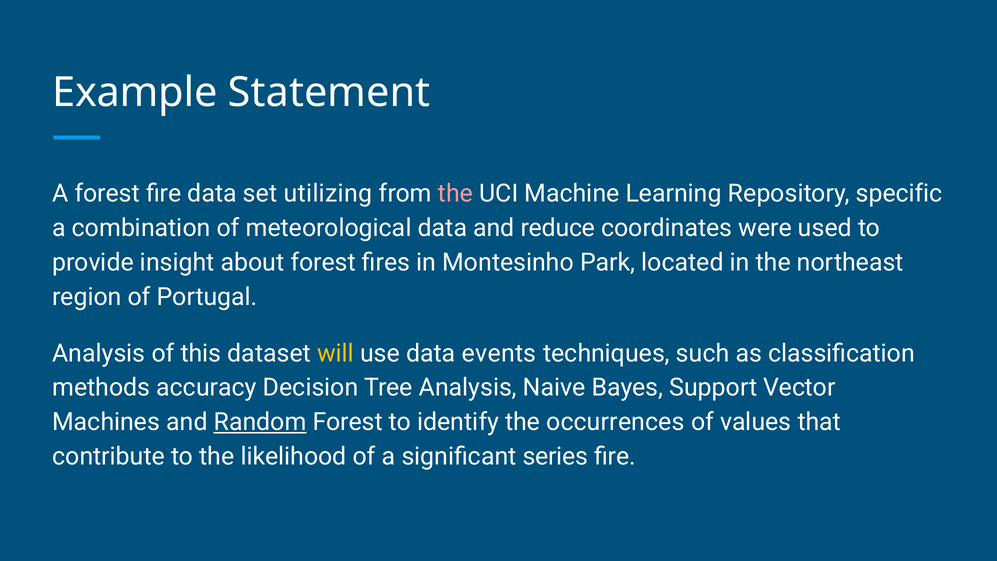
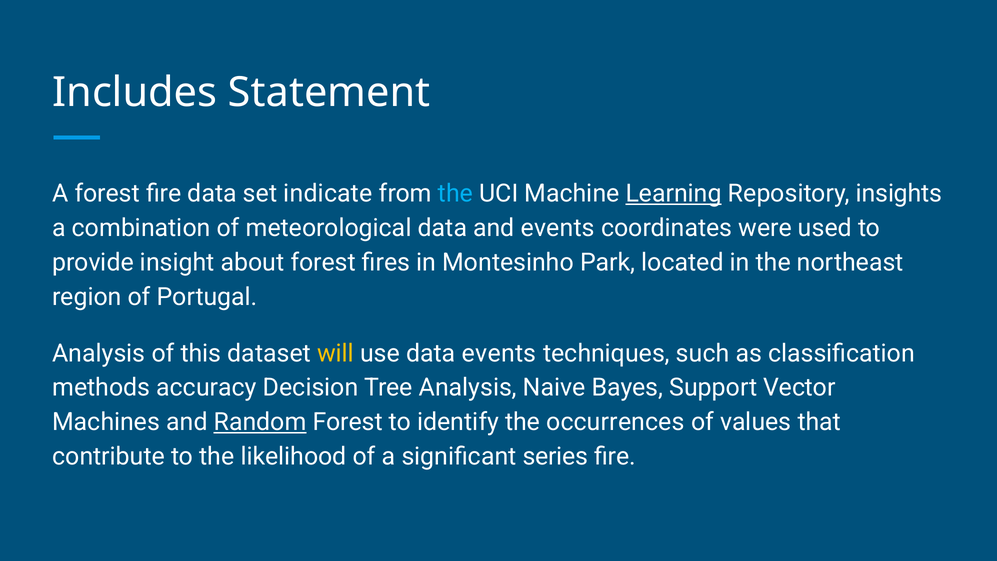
Example: Example -> Includes (135, 93)
utilizing: utilizing -> indicate (328, 194)
the colour: pink -> light blue (455, 194)
Learning underline: none -> present (674, 194)
specific: specific -> insights (899, 194)
and reduce: reduce -> events (558, 228)
